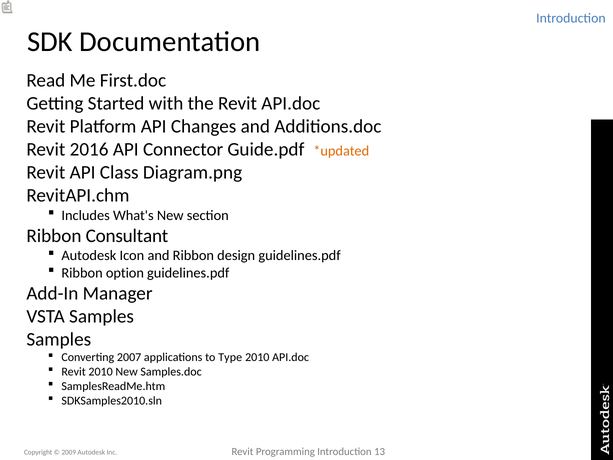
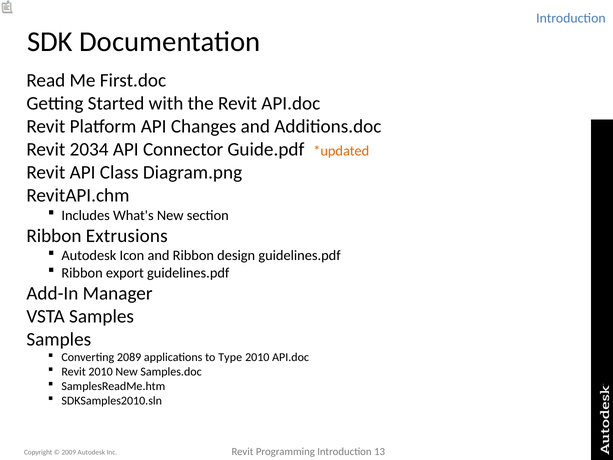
2016: 2016 -> 2034 (89, 150)
Consultant: Consultant -> Extrusions (127, 236)
option: option -> export (125, 273)
2007: 2007 -> 2089 (129, 357)
